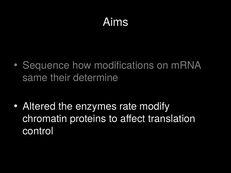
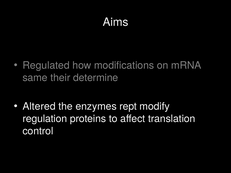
Sequence: Sequence -> Regulated (46, 65)
rate: rate -> rept (128, 107)
chromatin: chromatin -> regulation (45, 119)
